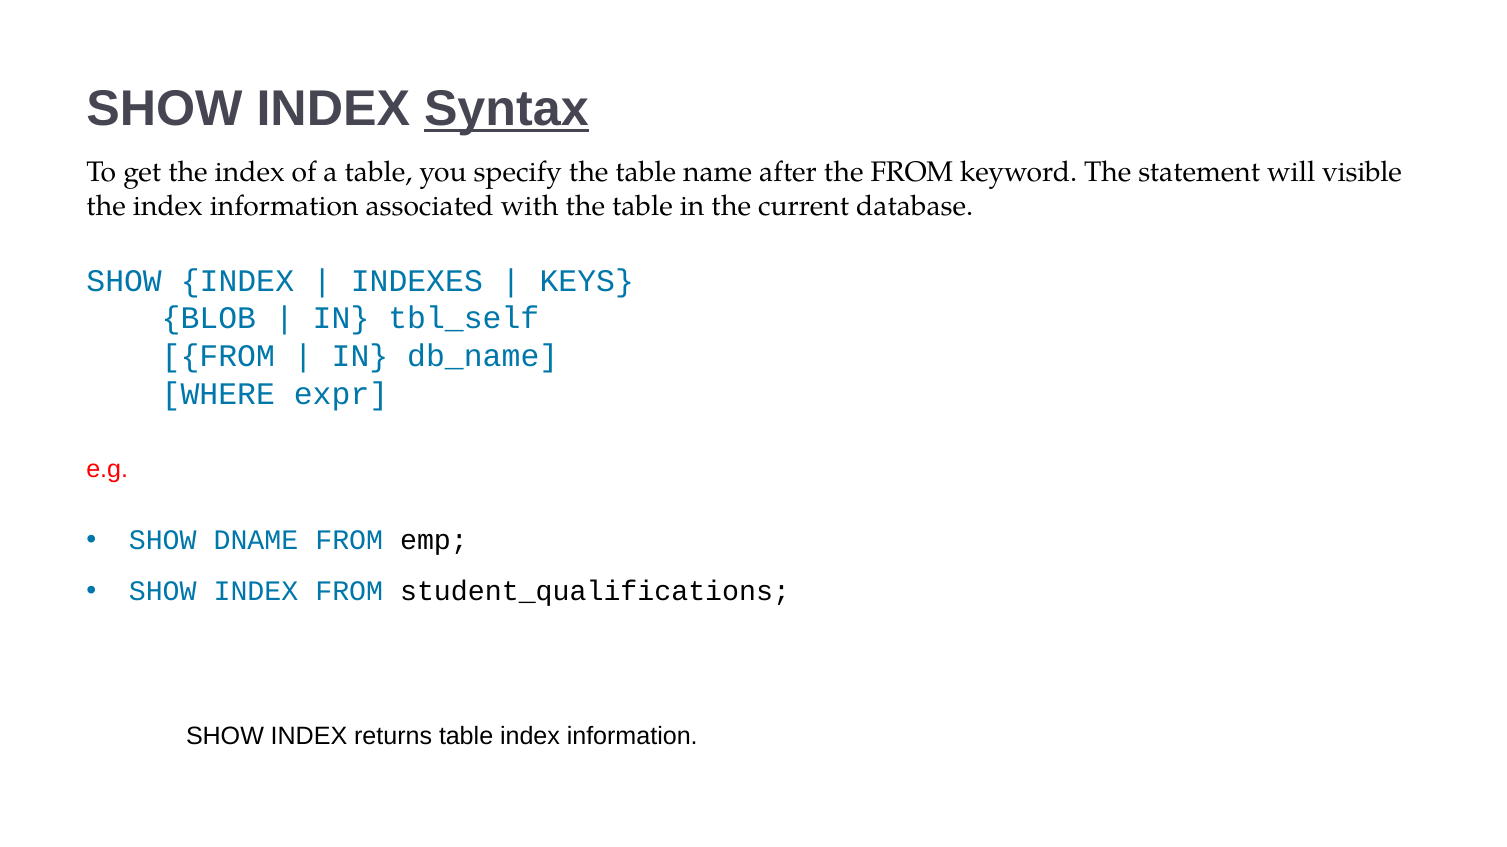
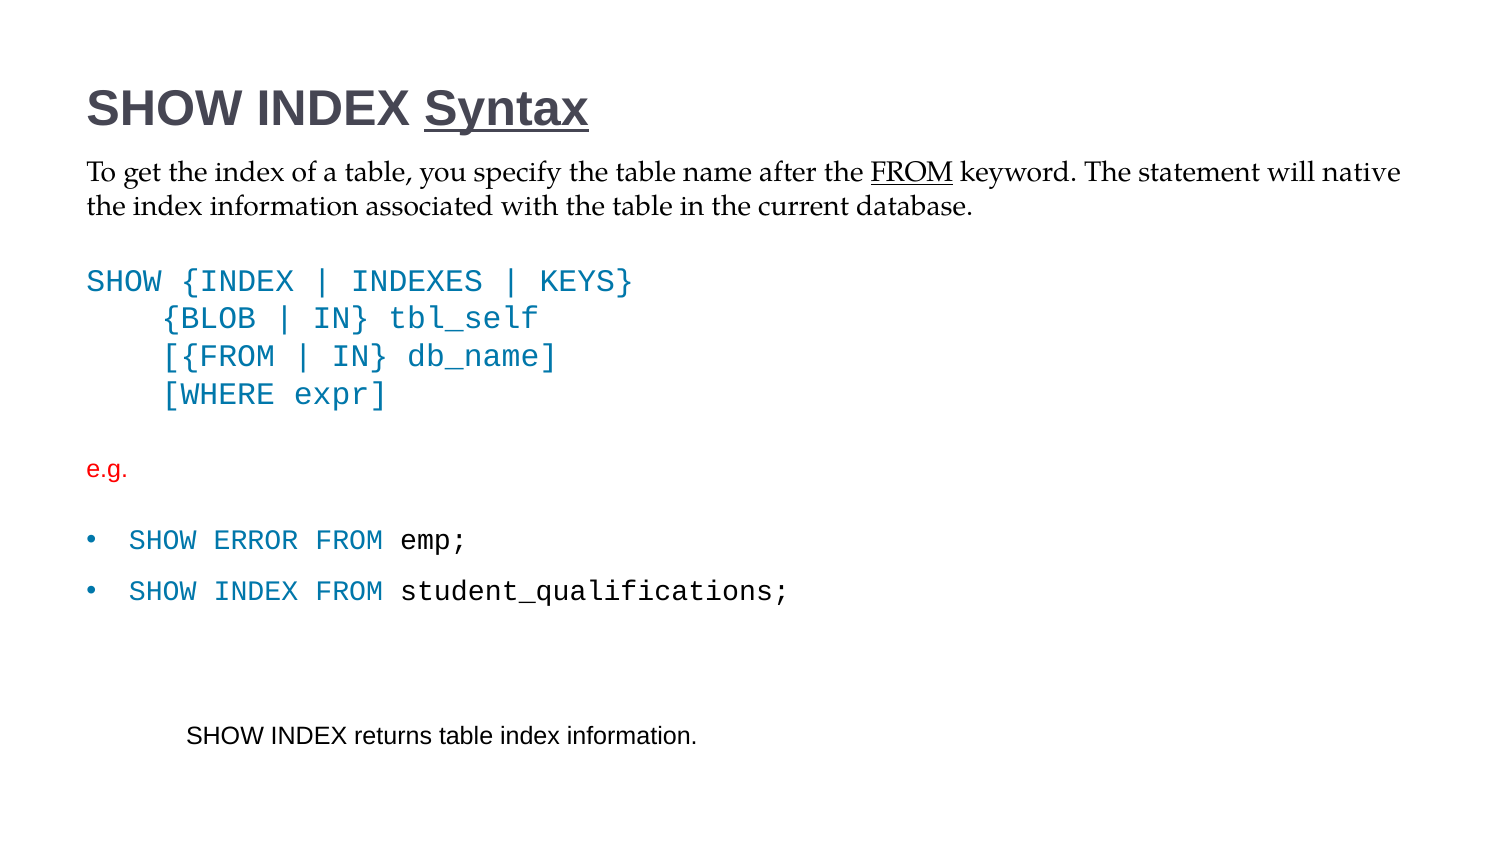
FROM underline: none -> present (912, 173)
visible: visible -> native (1362, 173)
DNAME: DNAME -> ERROR (256, 541)
